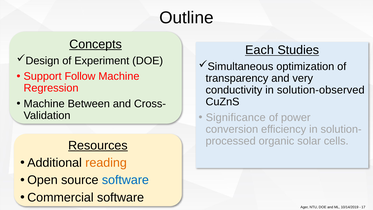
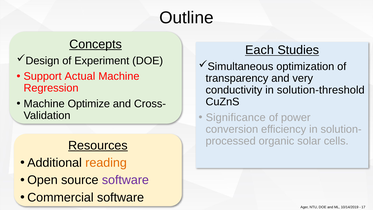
Follow: Follow -> Actual (80, 76)
solution-observed: solution-observed -> solution-threshold (321, 90)
Between: Between -> Optimize (89, 104)
software colour: blue -> purple (125, 180)
